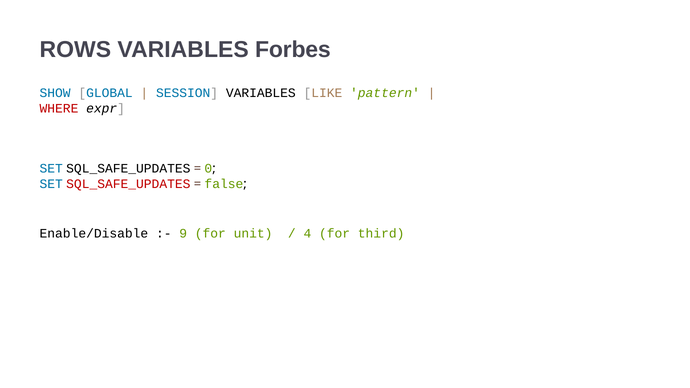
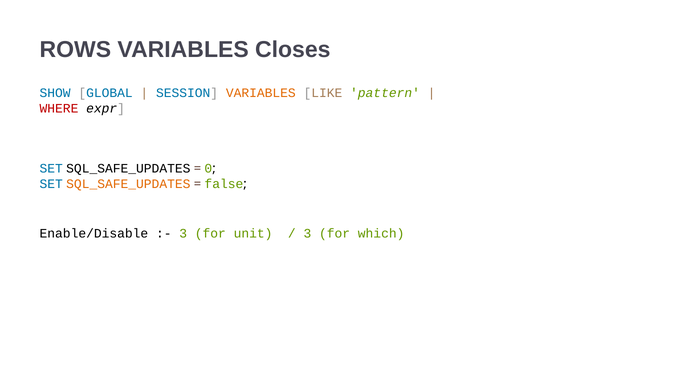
Forbes: Forbes -> Closes (293, 50)
VARIABLES colour: black -> orange (261, 93)
SQL_SAFE_UPDATES colour: red -> orange (128, 184)
9: 9 -> 3 (183, 234)
4: 4 -> 3 (307, 234)
third: third -> which (381, 234)
